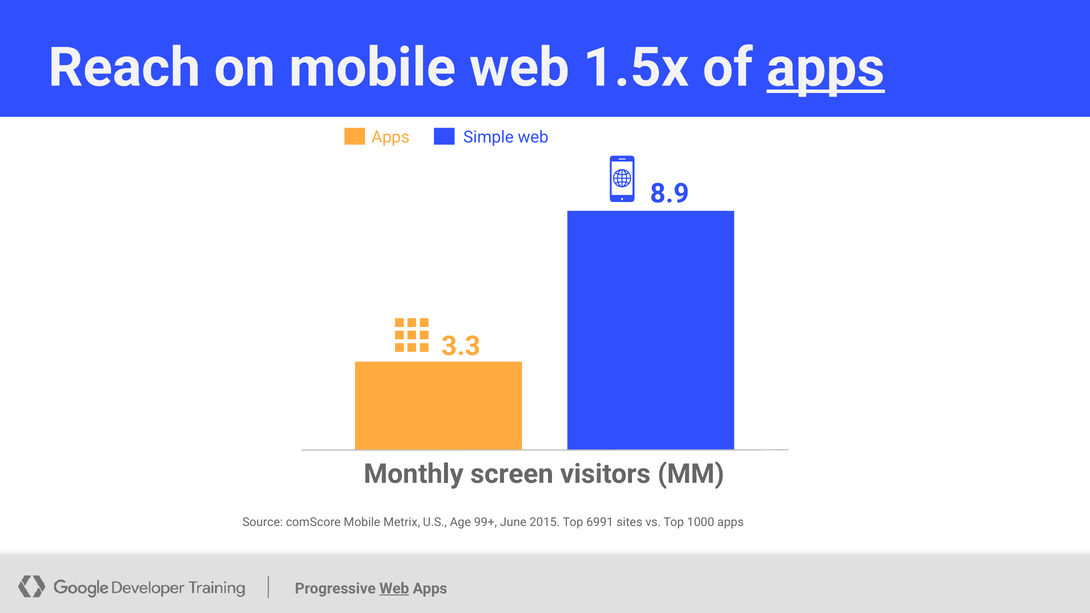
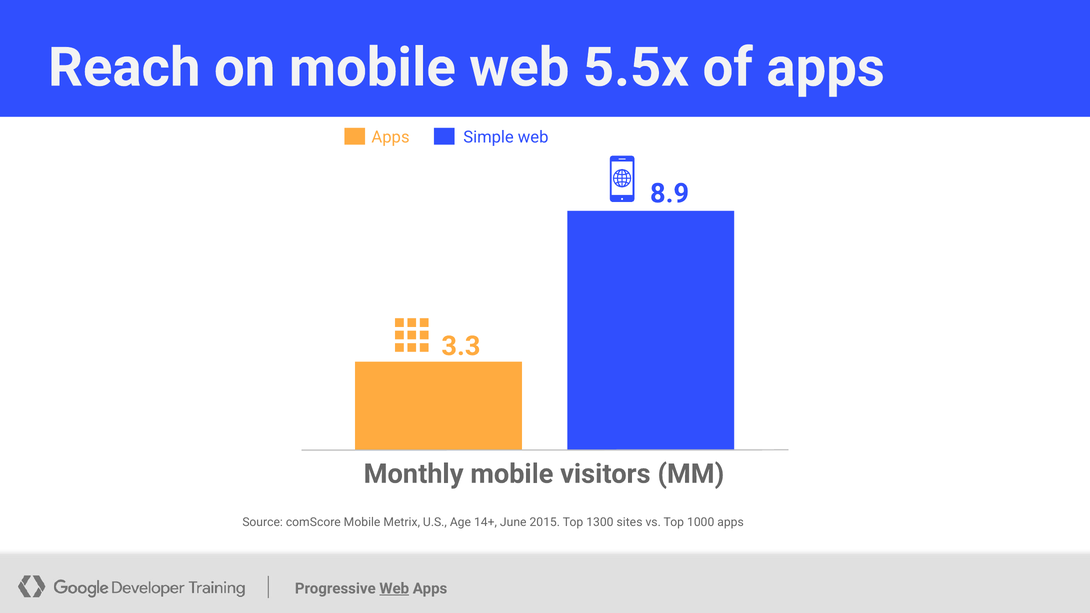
1.5x: 1.5x -> 5.5x (636, 68)
apps underline: present -> none (826, 68)
Monthly screen: screen -> mobile (512, 474)
99+: 99+ -> 14+ (485, 522)
6991: 6991 -> 1300 (600, 522)
